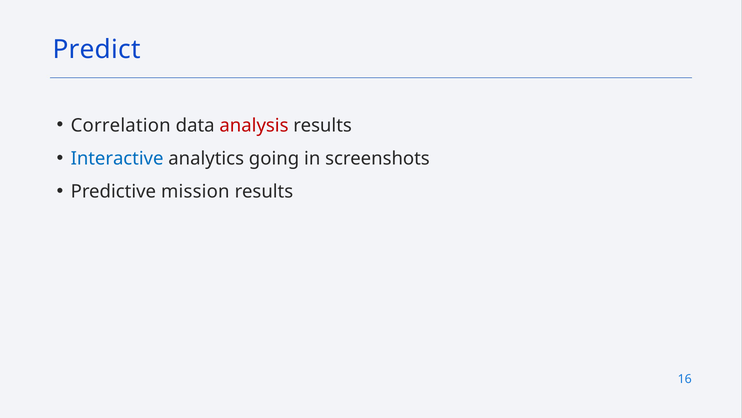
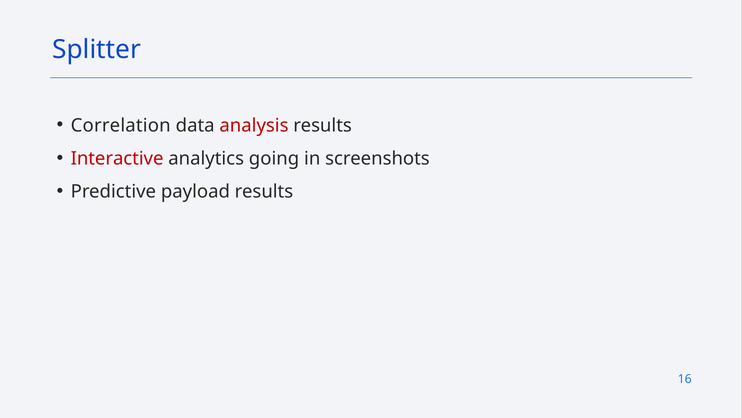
Predict: Predict -> Splitter (97, 50)
Interactive colour: blue -> red (117, 158)
mission: mission -> payload (195, 191)
